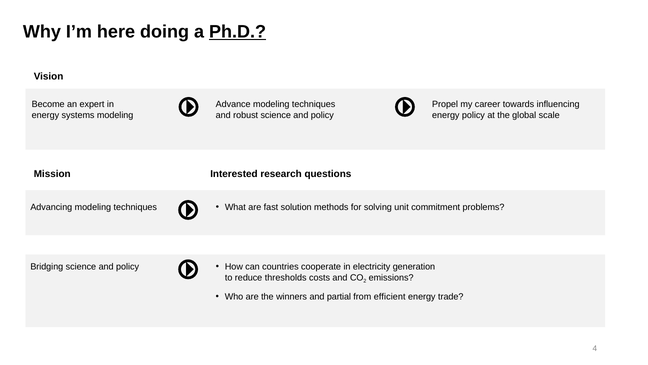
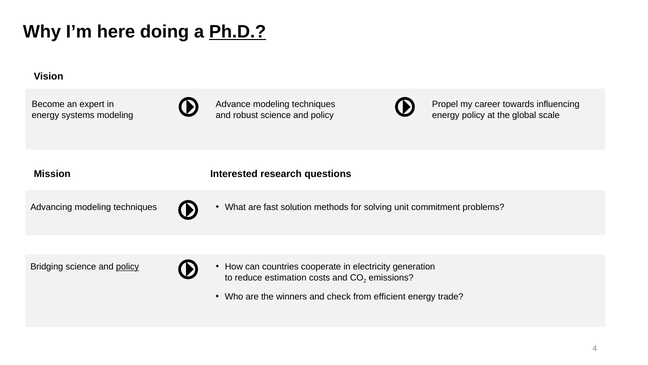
policy underline: none -> present (128, 266)
thresholds: thresholds -> estimation (286, 277)
partial: partial -> check (339, 297)
